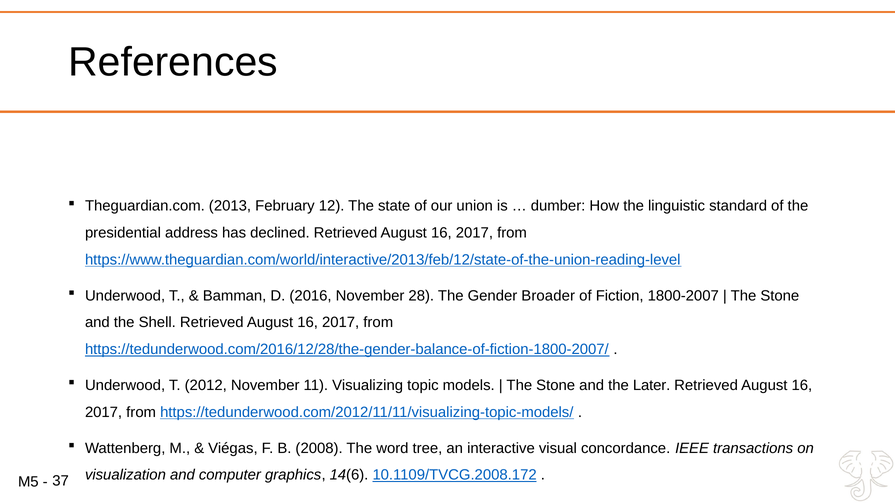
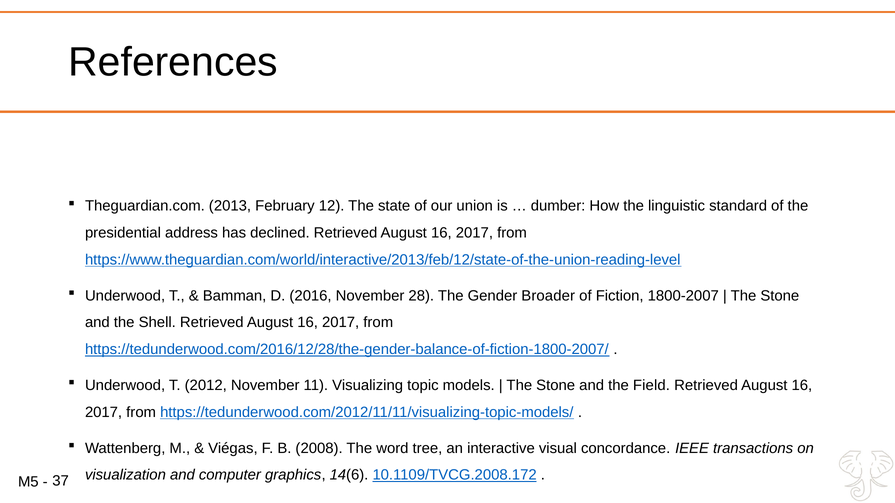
Later: Later -> Field (651, 386)
